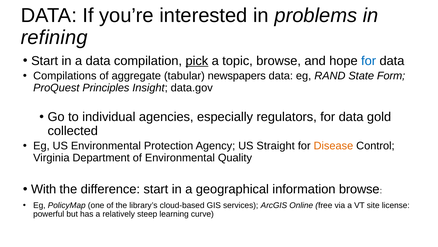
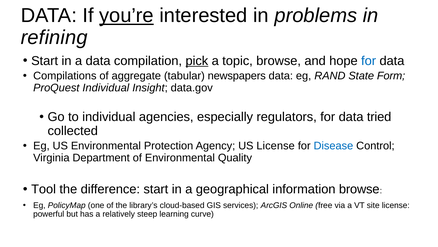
you’re underline: none -> present (126, 16)
ProQuest Principles: Principles -> Individual (106, 88)
gold: gold -> tried (379, 117)
US Straight: Straight -> License (276, 146)
Disease colour: orange -> blue (333, 146)
With: With -> Tool (44, 189)
